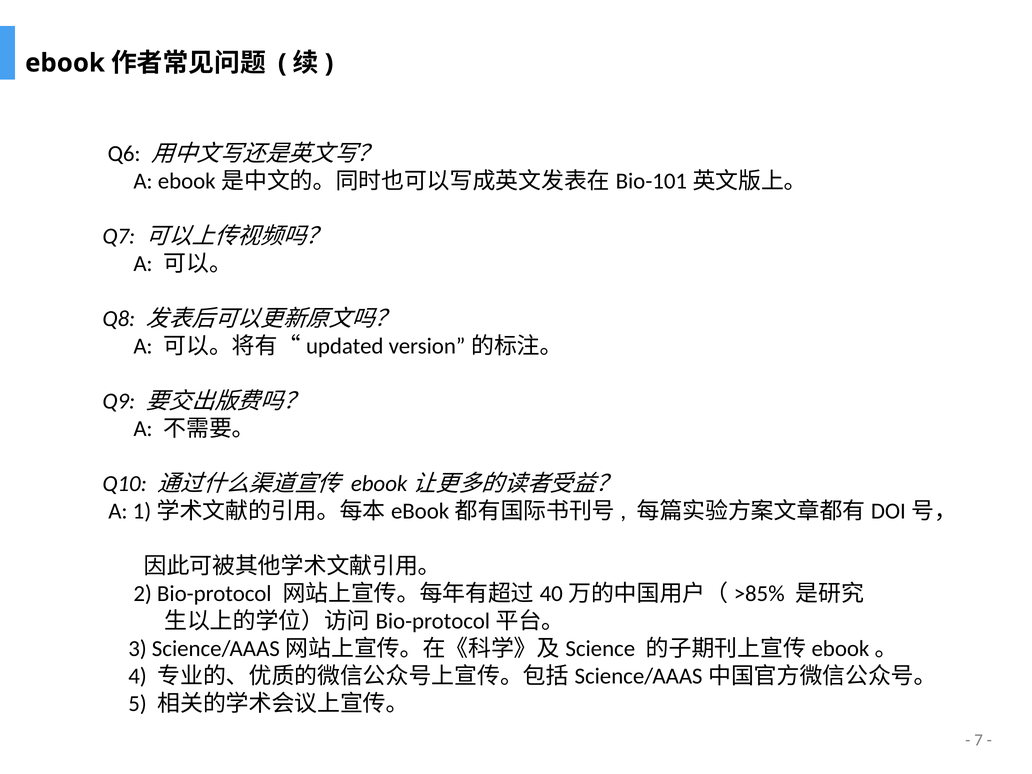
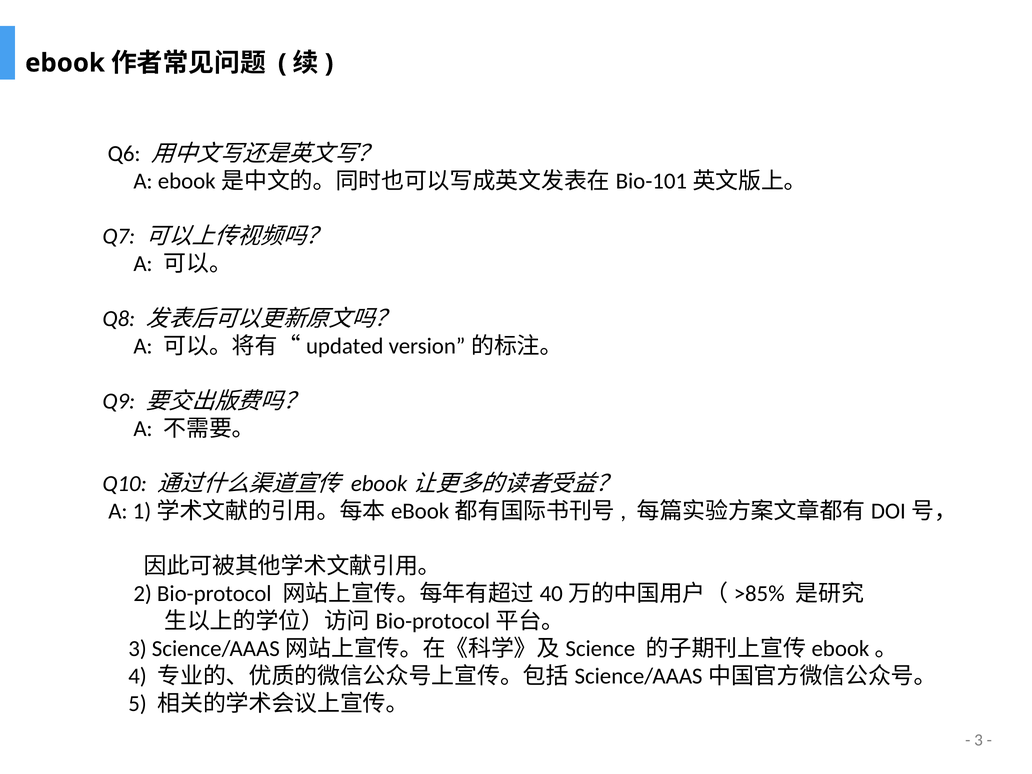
7: 7 -> 3 (979, 740)
